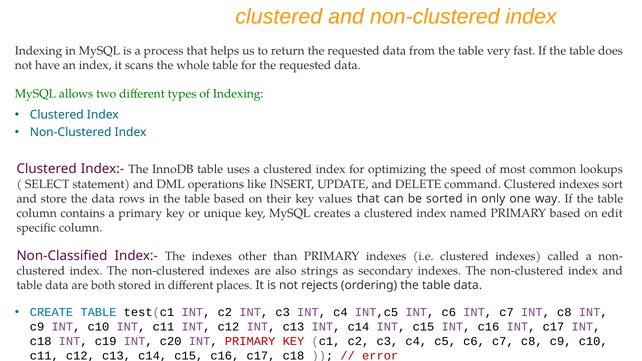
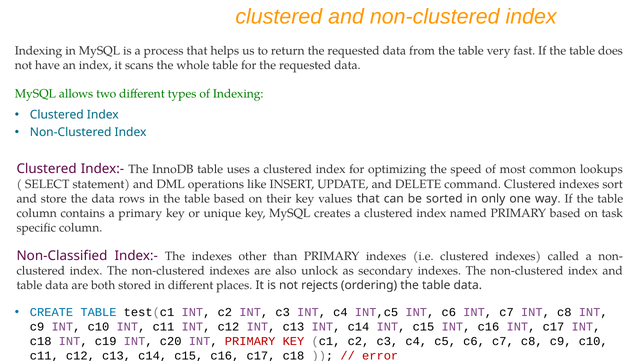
edit: edit -> task (612, 213)
strings: strings -> unlock (320, 271)
